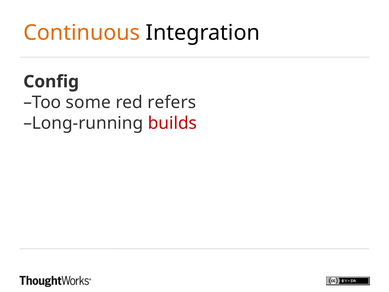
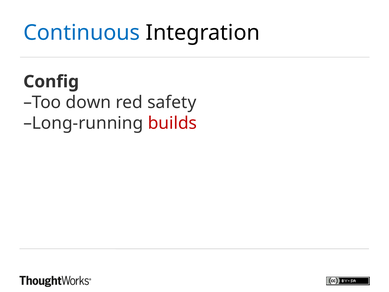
Continuous colour: orange -> blue (82, 33)
some: some -> down (88, 102)
refers: refers -> safety (172, 102)
